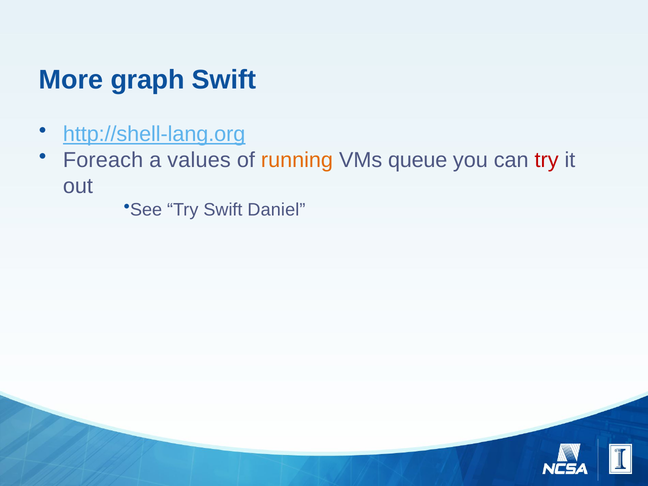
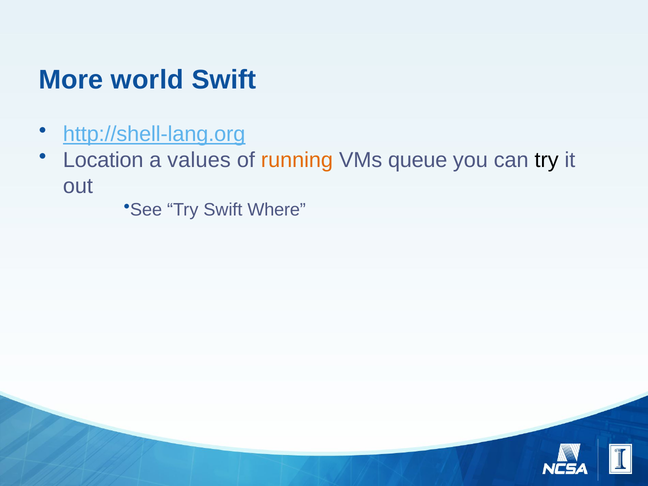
graph: graph -> world (147, 80)
Foreach: Foreach -> Location (103, 160)
try colour: red -> black (547, 160)
Daniel: Daniel -> Where (277, 210)
